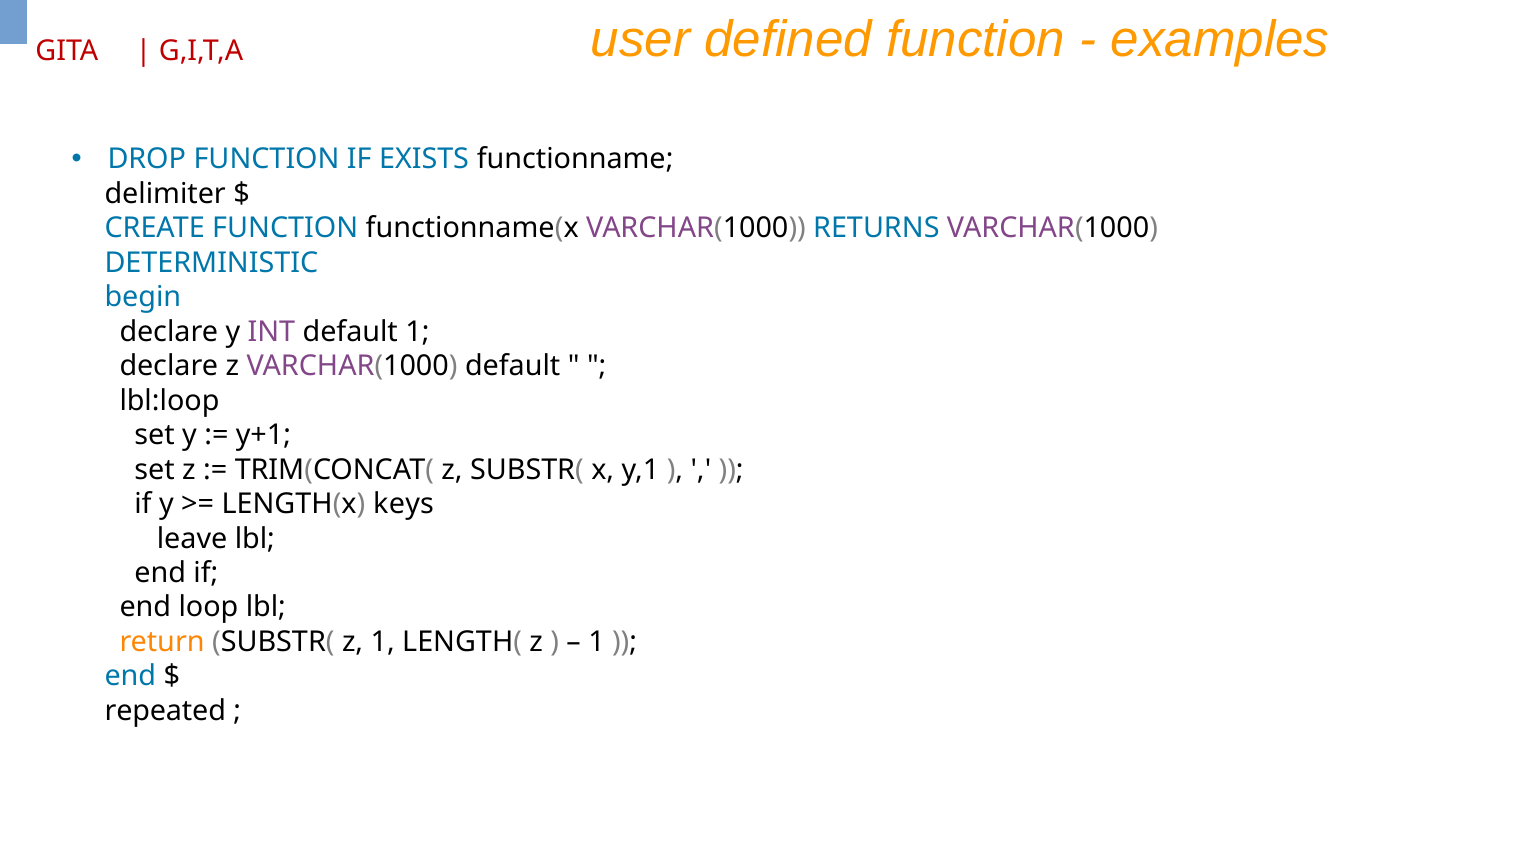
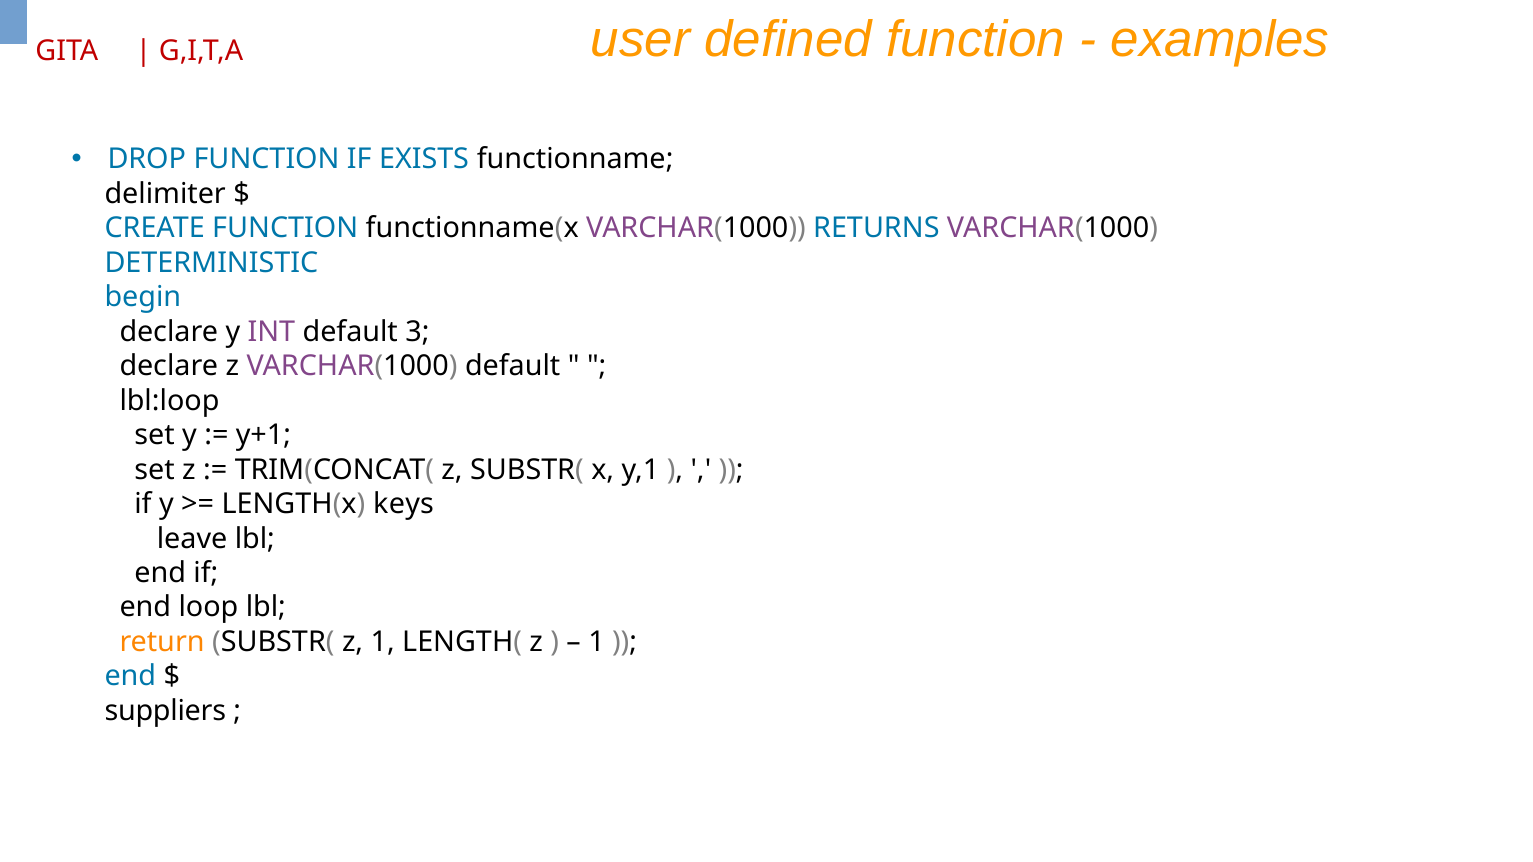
default 1: 1 -> 3 (418, 332)
repeated: repeated -> suppliers (165, 711)
